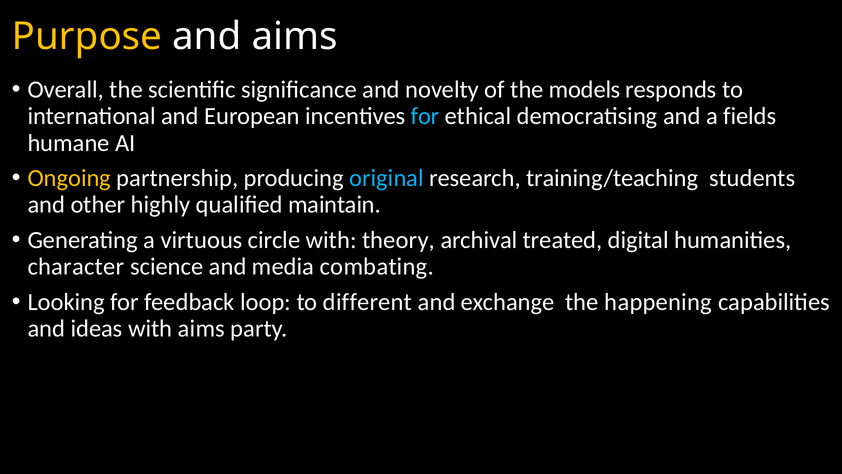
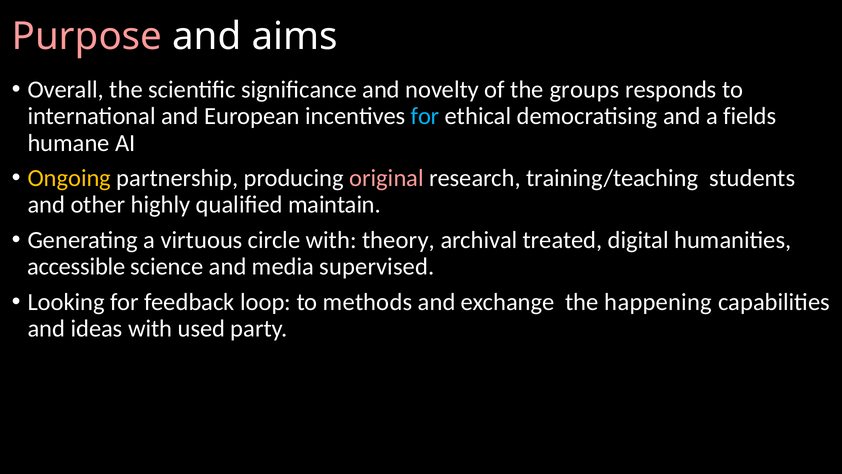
Purpose colour: yellow -> pink (87, 36)
models: models -> groups (584, 90)
original colour: light blue -> pink (387, 178)
character: character -> accessible (76, 266)
combating: combating -> supervised (377, 266)
different: different -> methods (368, 302)
with aims: aims -> used (201, 328)
